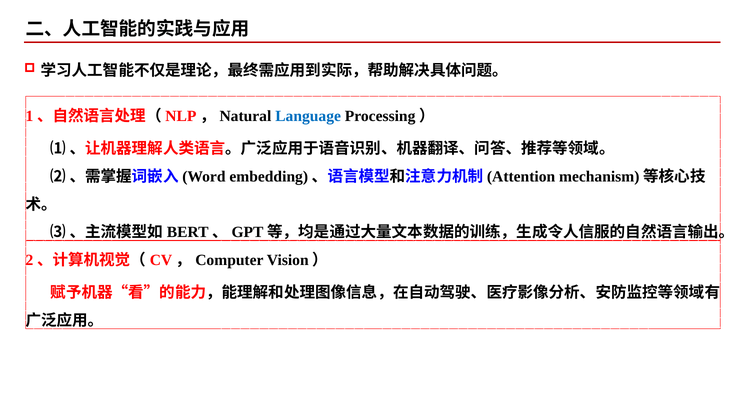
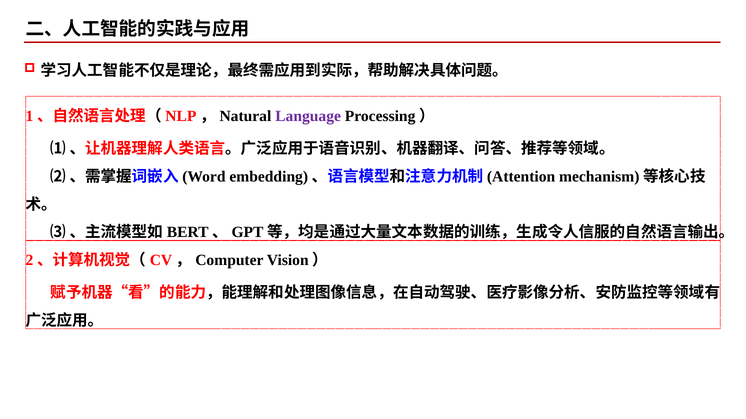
Language colour: blue -> purple (308, 116)
